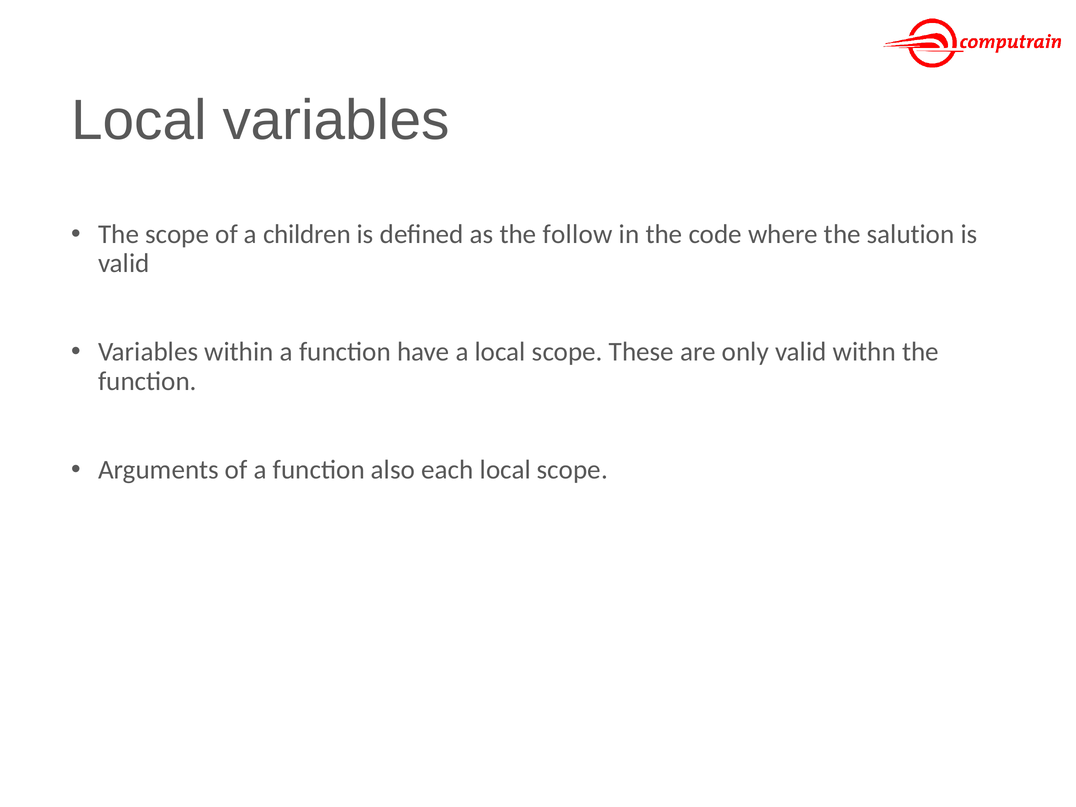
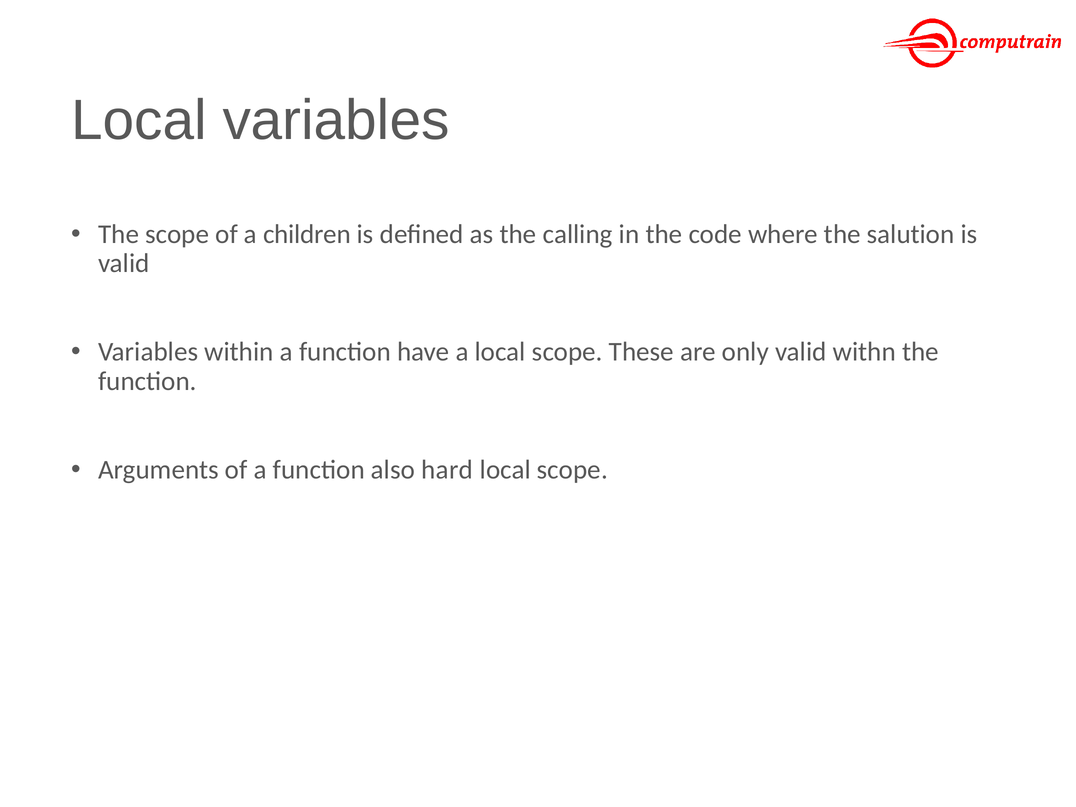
follow: follow -> calling (578, 234)
each: each -> hard (447, 470)
